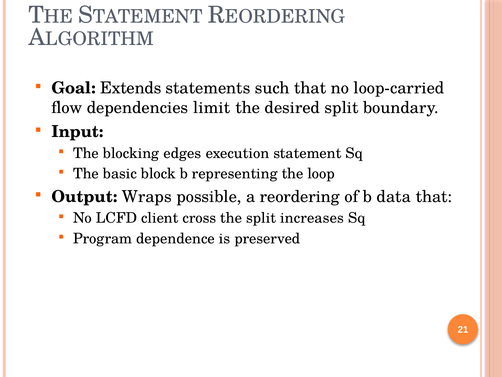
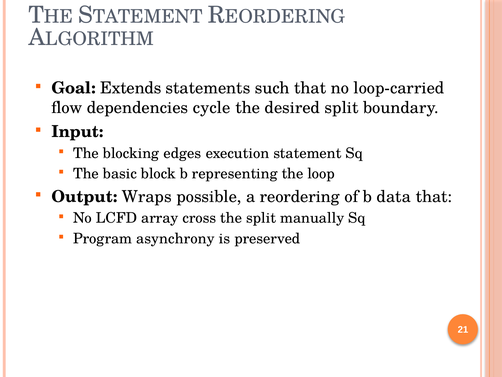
limit: limit -> cycle (212, 108)
client: client -> array (160, 218)
increases: increases -> manually (312, 218)
dependence: dependence -> asynchrony (175, 238)
